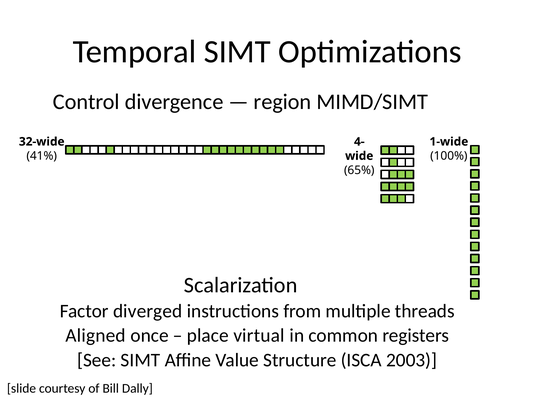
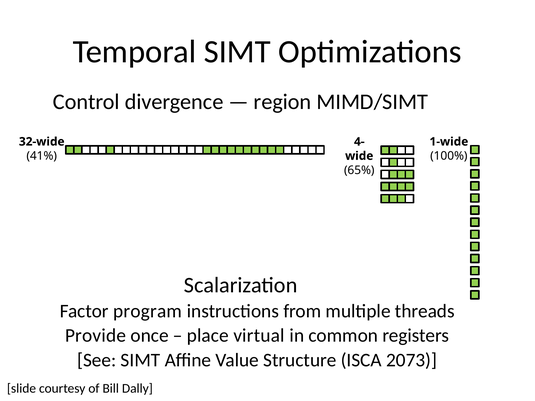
diverged: diverged -> program (148, 311)
Aligned: Aligned -> Provide (96, 336)
2003: 2003 -> 2073 (412, 360)
